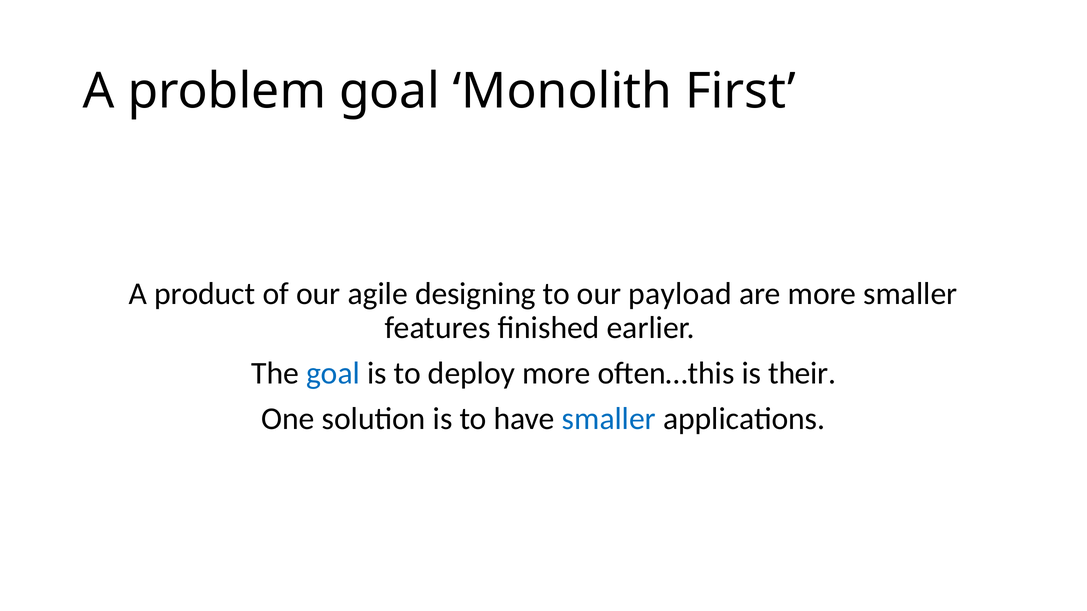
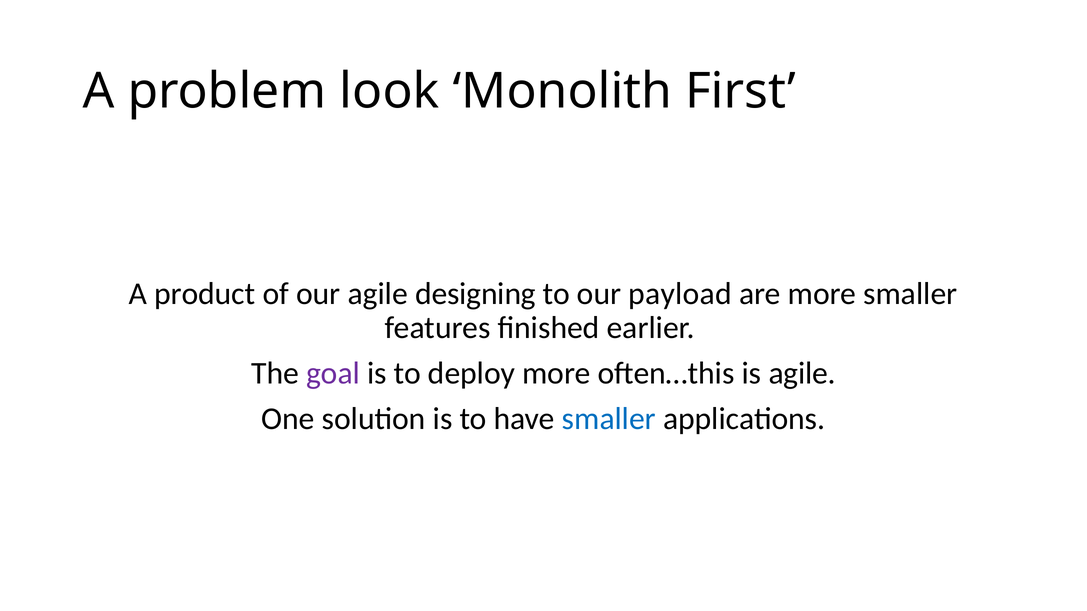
problem goal: goal -> look (389, 91)
goal colour: blue -> purple (333, 374)
is their: their -> agile (802, 374)
